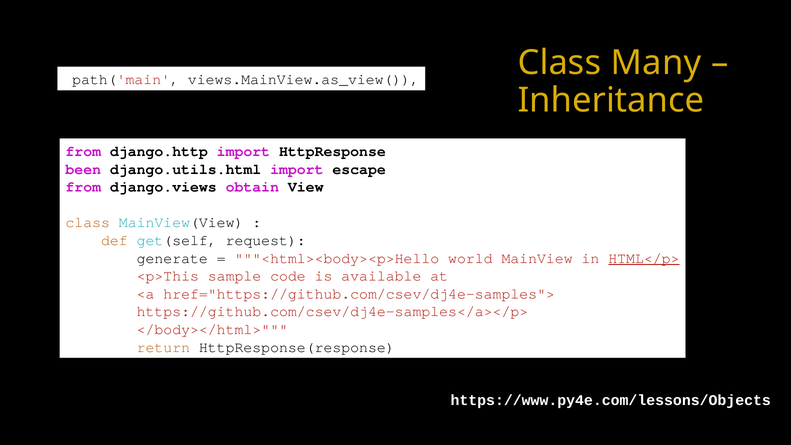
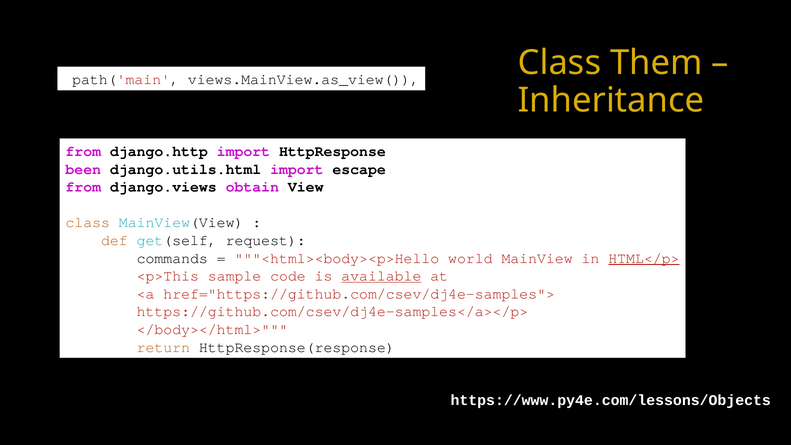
Many: Many -> Them (656, 63)
generate: generate -> commands (172, 258)
available underline: none -> present (381, 276)
